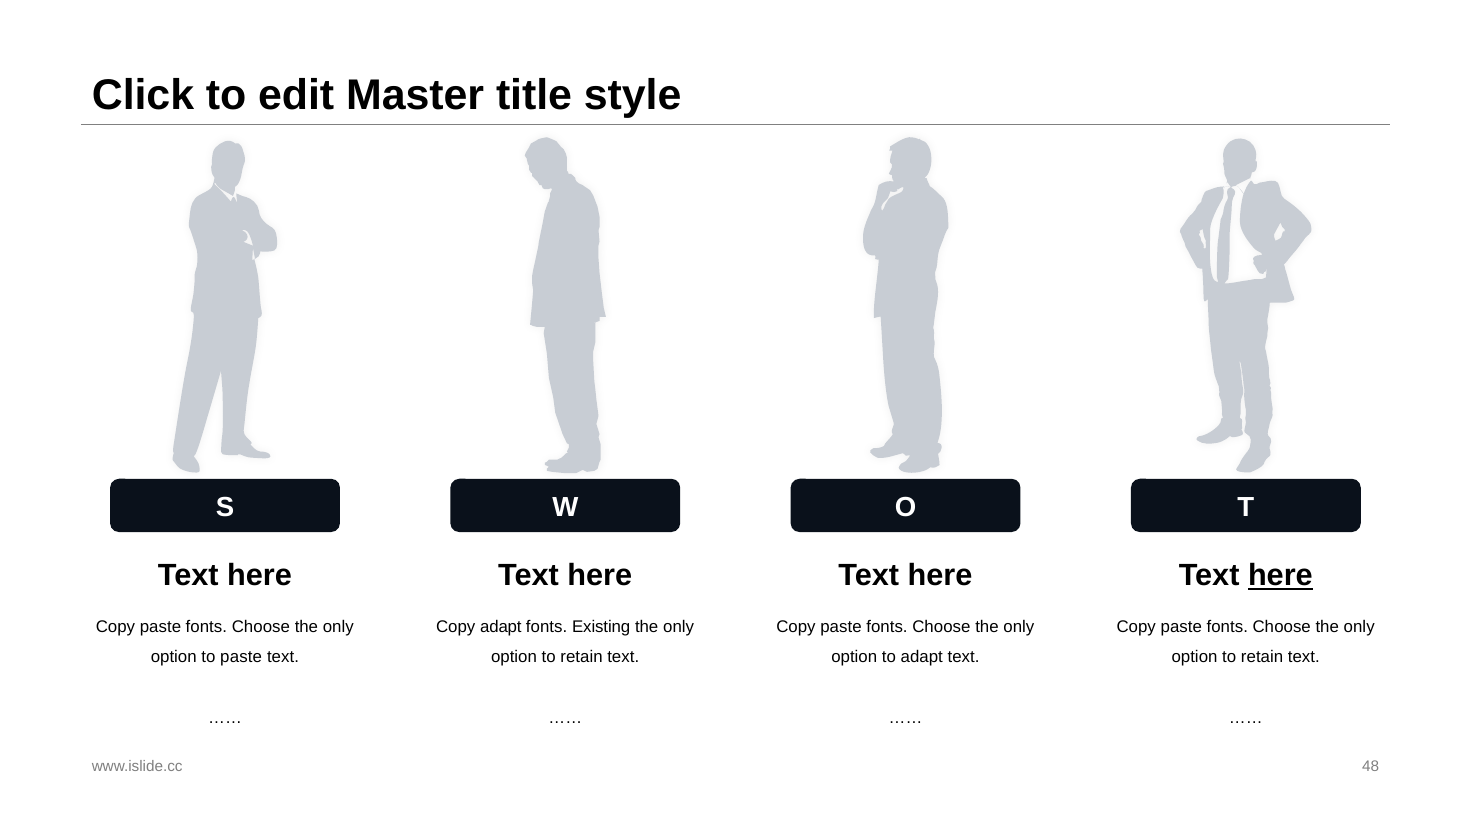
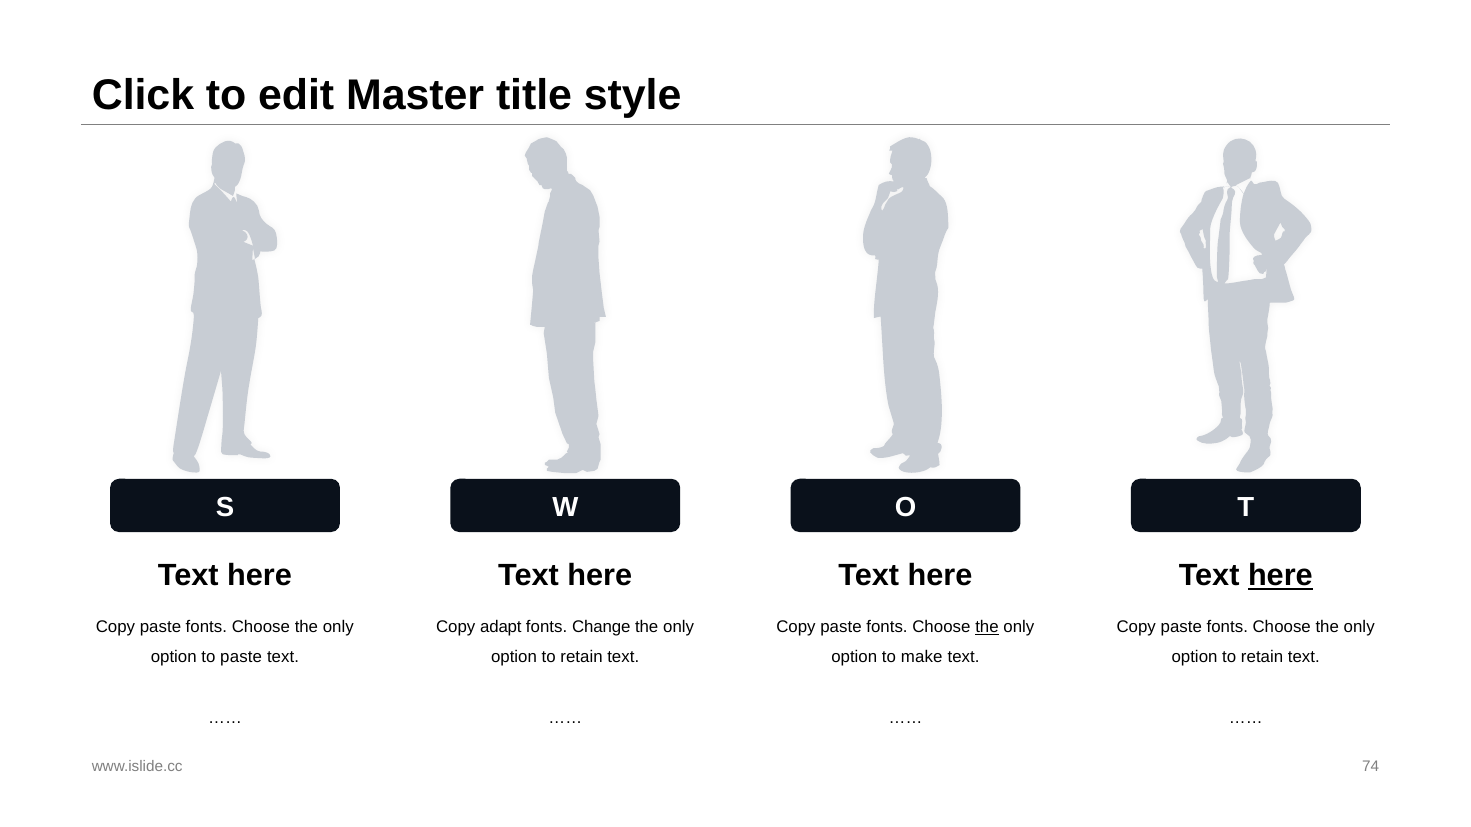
Existing: Existing -> Change (601, 627)
the underline: none -> present (987, 627)
to adapt: adapt -> make (922, 658)
48: 48 -> 74 (1371, 766)
